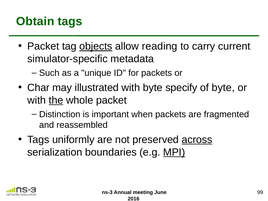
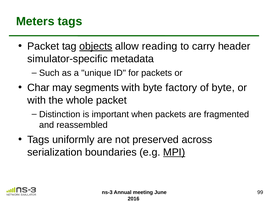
Obtain: Obtain -> Meters (35, 21)
current: current -> header (234, 46)
illustrated: illustrated -> segments (97, 88)
specify: specify -> factory (181, 88)
the underline: present -> none (56, 100)
across underline: present -> none (197, 140)
